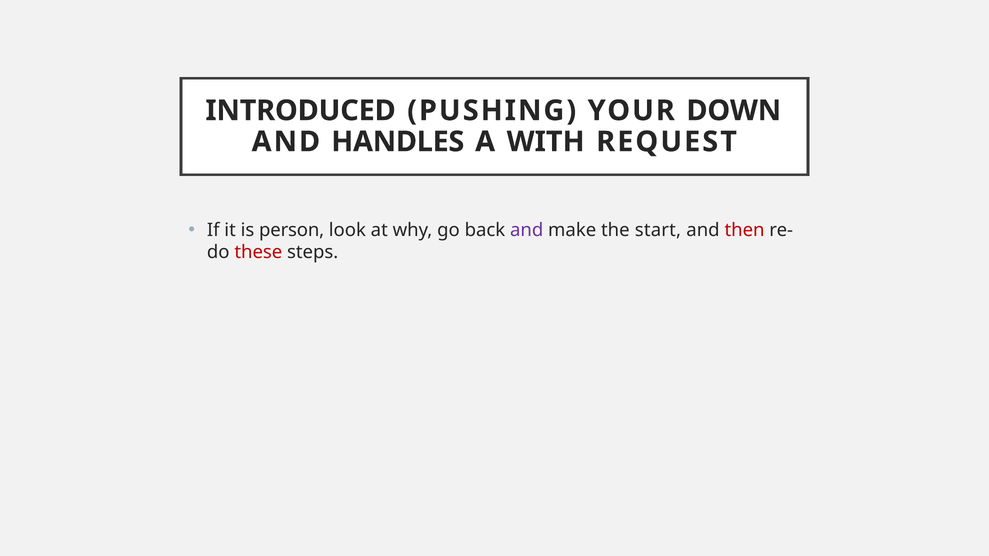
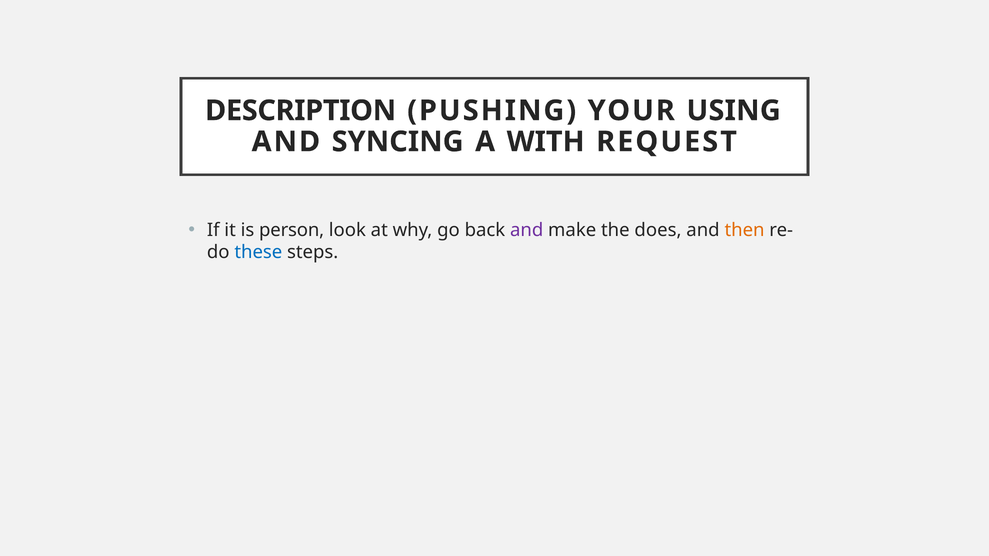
INTRODUCED: INTRODUCED -> DESCRIPTION (301, 111)
DOWN: DOWN -> USING (734, 111)
HANDLES: HANDLES -> SYNCING (398, 142)
start: start -> does (658, 230)
then colour: red -> orange (745, 230)
these colour: red -> blue (258, 252)
